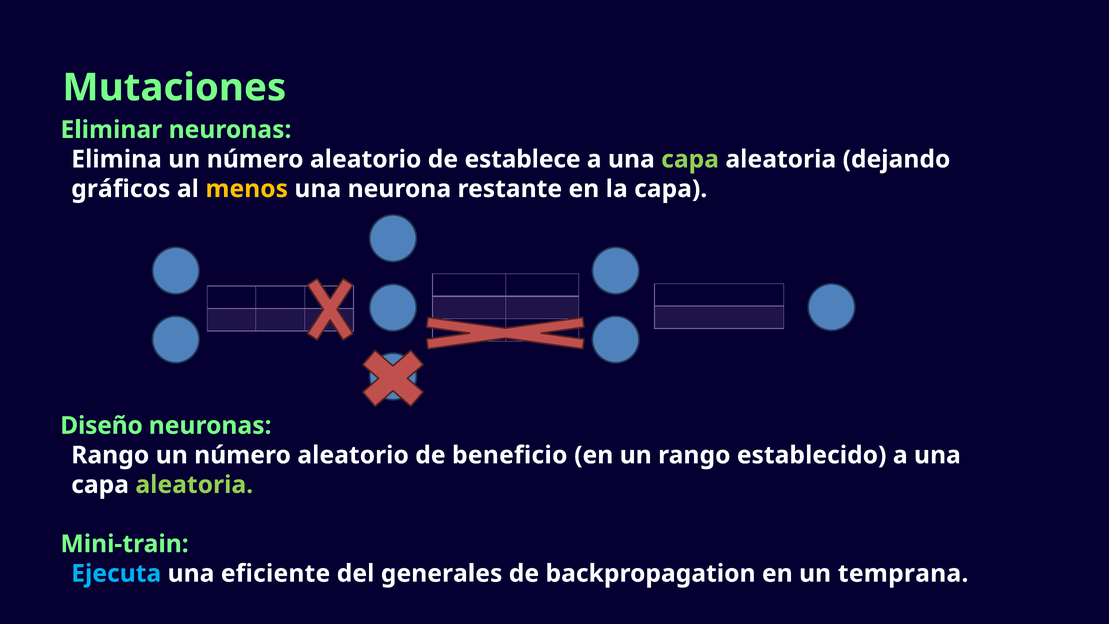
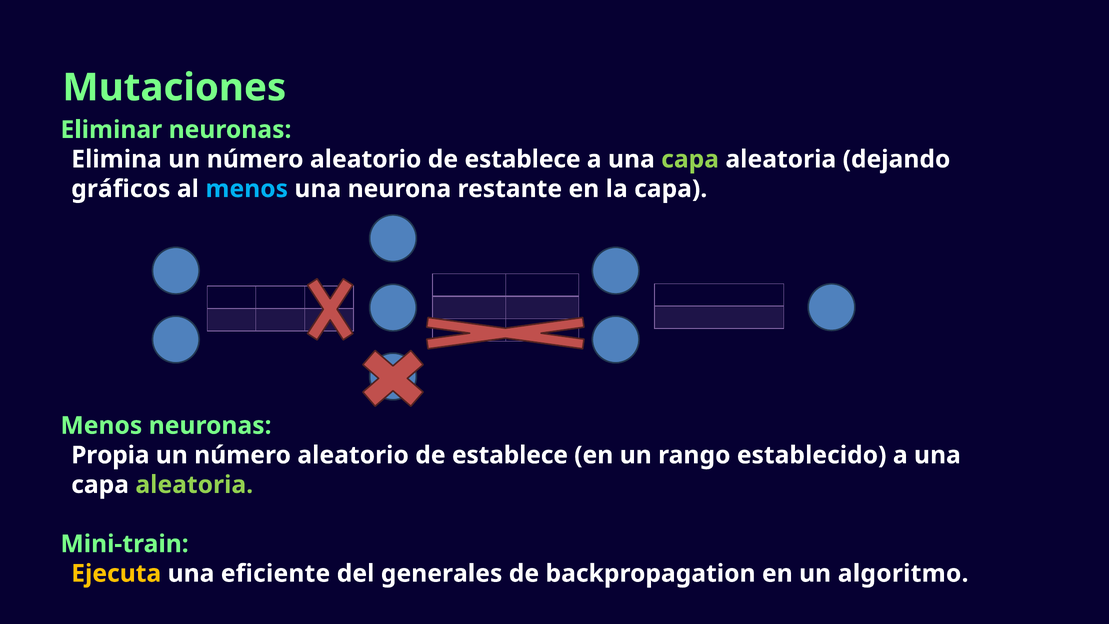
menos colour: yellow -> light blue (247, 189)
Diseño: Diseño -> Menos (101, 426)
Rango: Rango -> Propia (110, 455)
beneficio: beneficio -> establece (510, 455)
Ejecuta colour: light blue -> yellow (116, 573)
temprana: temprana -> algoritmo (903, 573)
